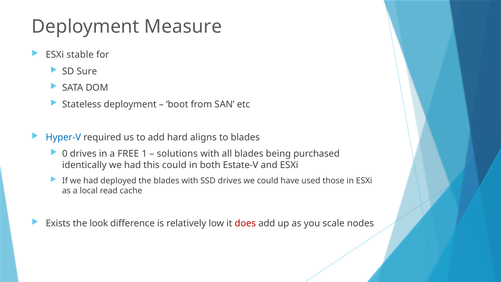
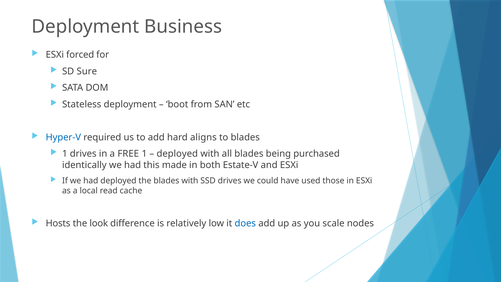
Measure: Measure -> Business (183, 27)
stable: stable -> forced (80, 55)
0: 0 -> 1 (65, 154)
solutions: solutions -> deployed (177, 154)
this could: could -> made (174, 165)
Exists: Exists -> Hosts (58, 223)
does colour: red -> blue (245, 223)
